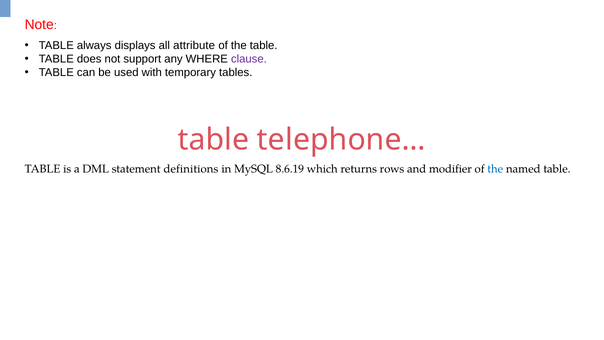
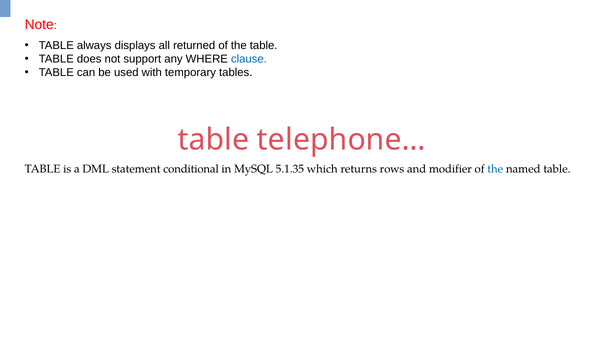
attribute: attribute -> returned (194, 45)
clause colour: purple -> blue (249, 59)
definitions: definitions -> conditional (191, 169)
8.6.19: 8.6.19 -> 5.1.35 (290, 169)
